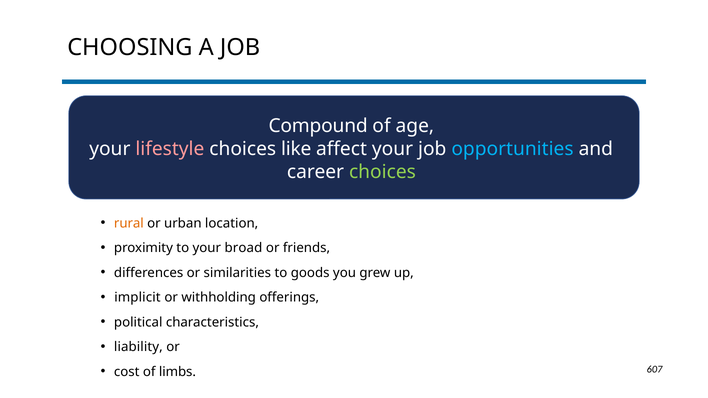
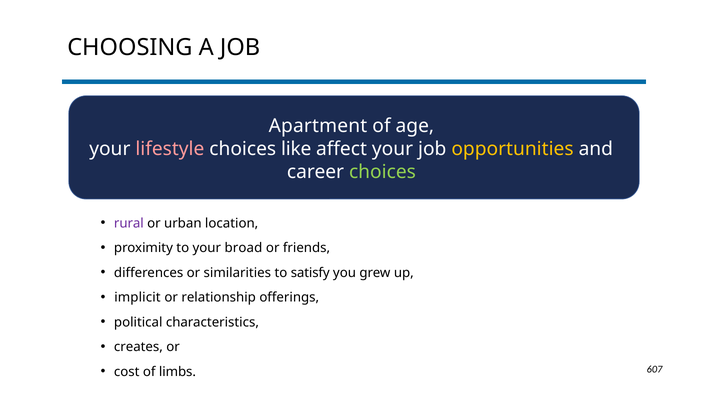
Compound: Compound -> Apartment (318, 126)
opportunities colour: light blue -> yellow (512, 149)
rural colour: orange -> purple (129, 223)
goods: goods -> satisfy (310, 273)
withholding: withholding -> relationship (219, 298)
liability: liability -> creates (138, 347)
